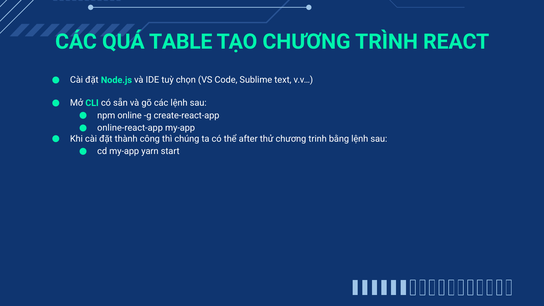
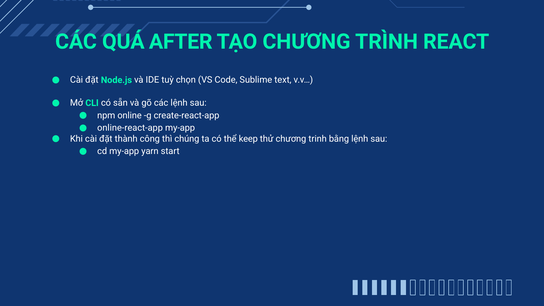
TABLE: TABLE -> AFTER (181, 42)
after: after -> keep (248, 139)
